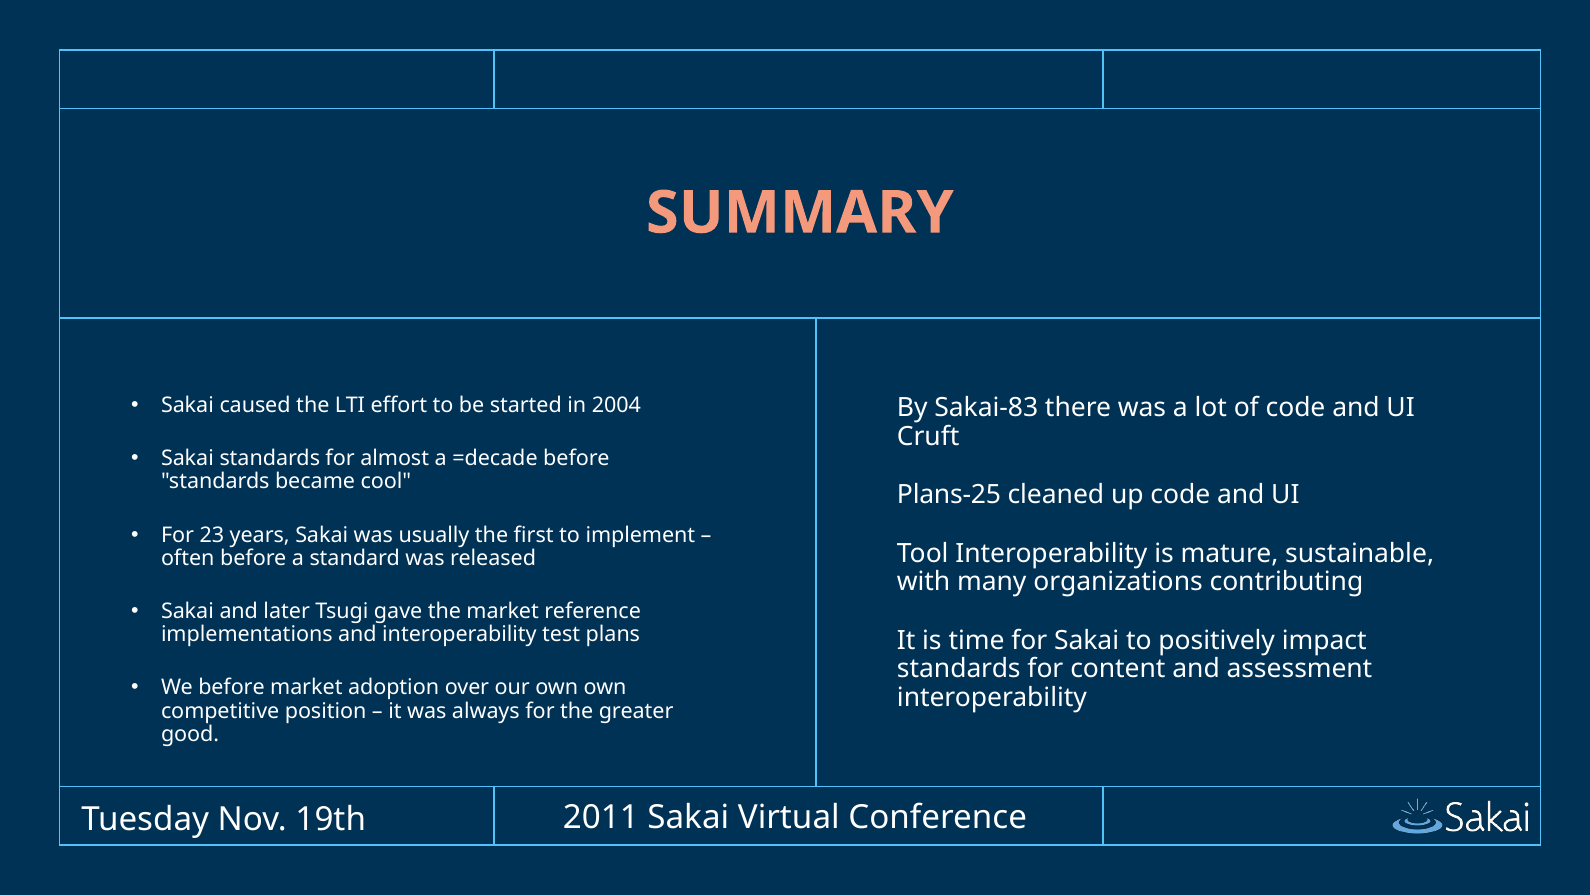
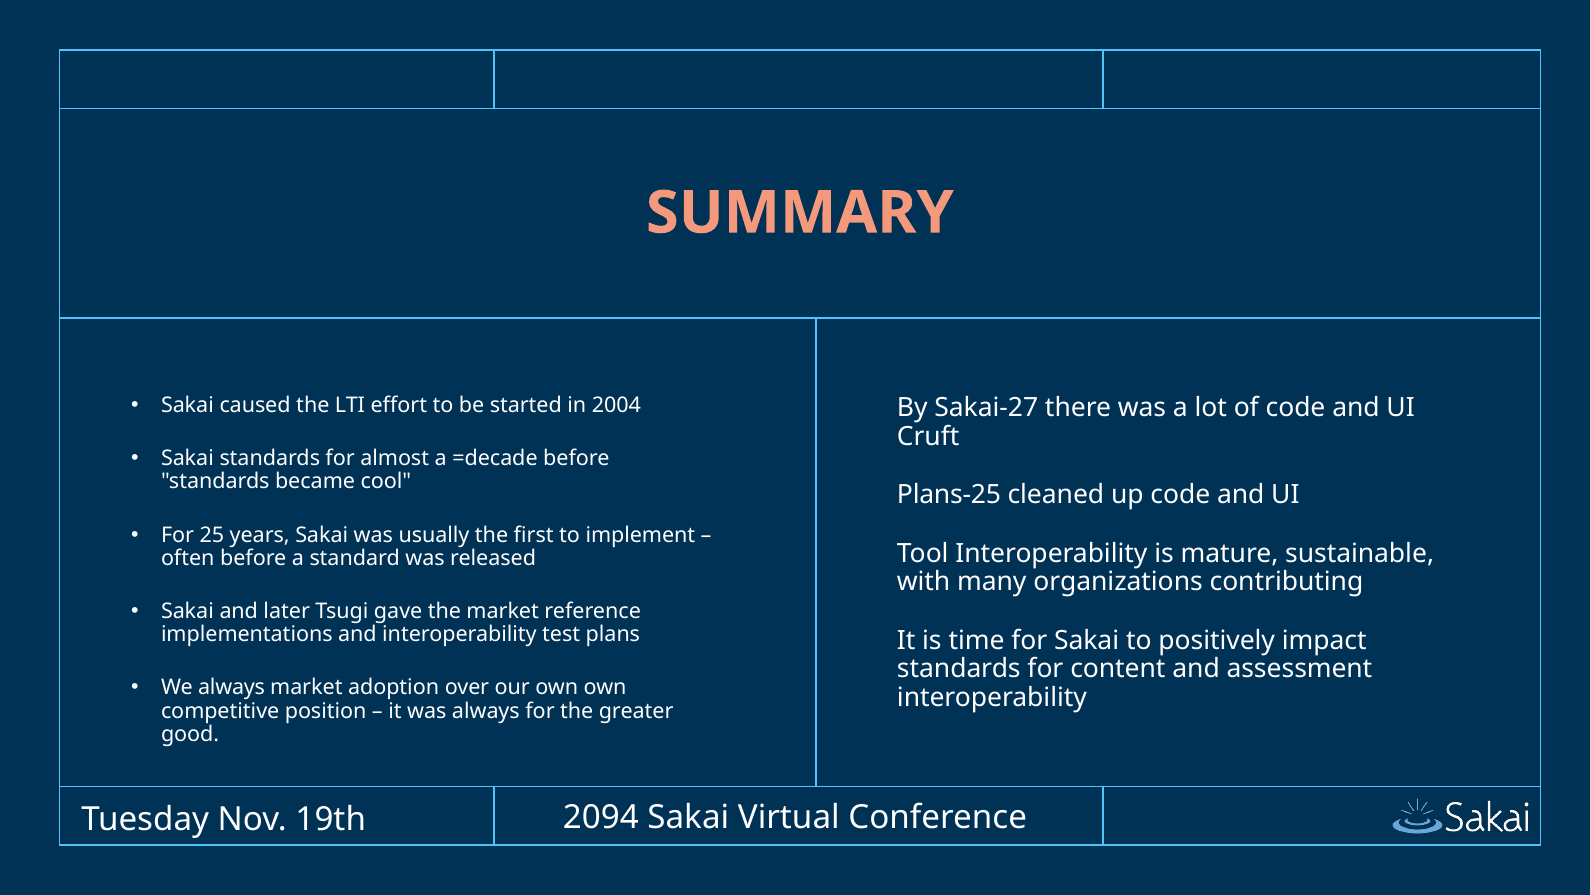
Sakai-83: Sakai-83 -> Sakai-27 (986, 408)
23: 23 -> 25 (212, 535)
We before: before -> always (232, 687)
2011: 2011 -> 2094 (601, 817)
